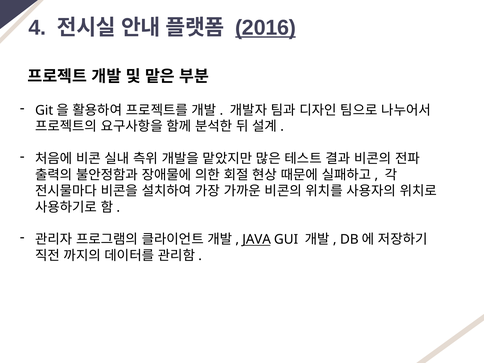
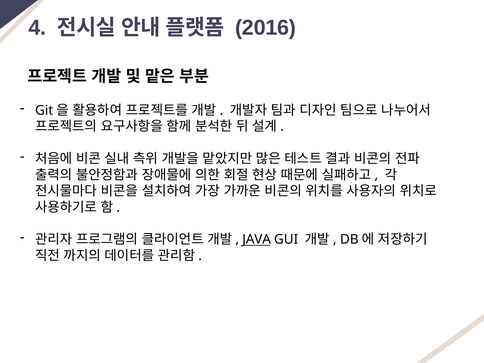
2016 underline: present -> none (266, 28)
